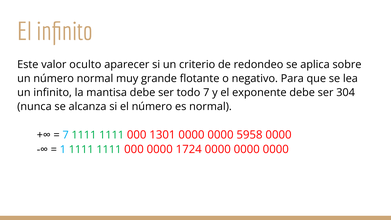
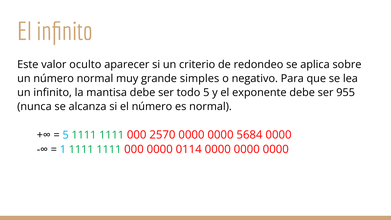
flotante: flotante -> simples (200, 78)
todo 7: 7 -> 5 (206, 92)
304: 304 -> 955 (346, 92)
7: 7 -> 5 (66, 135)
1301: 1301 -> 2570 (162, 135)
5958: 5958 -> 5684 (249, 135)
1724: 1724 -> 0114 (189, 149)
